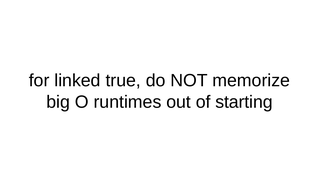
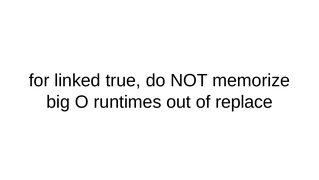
starting: starting -> replace (244, 102)
